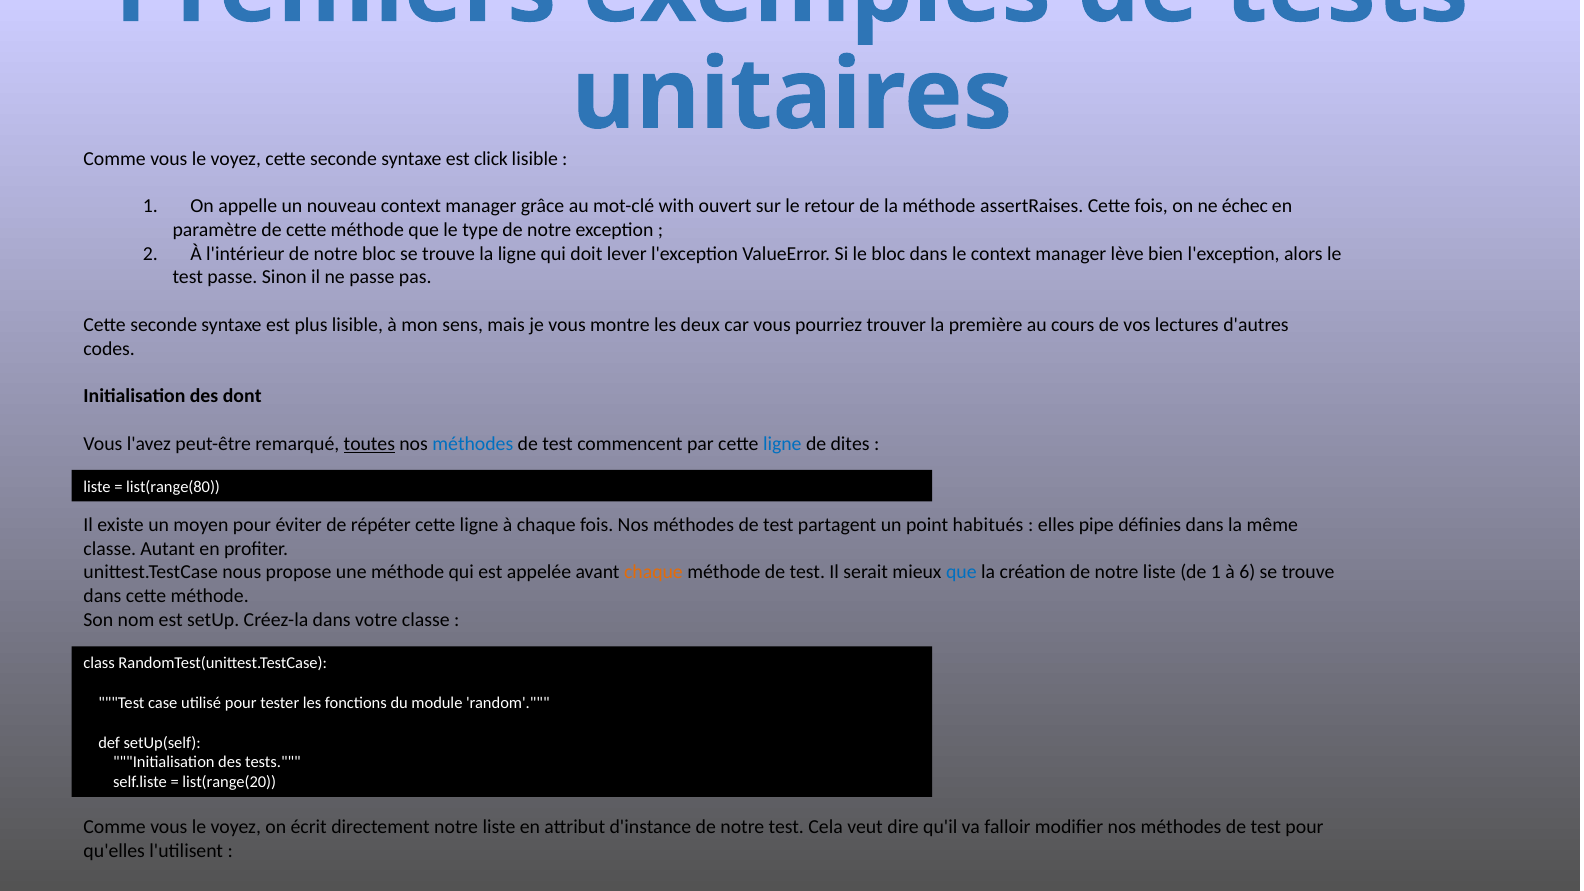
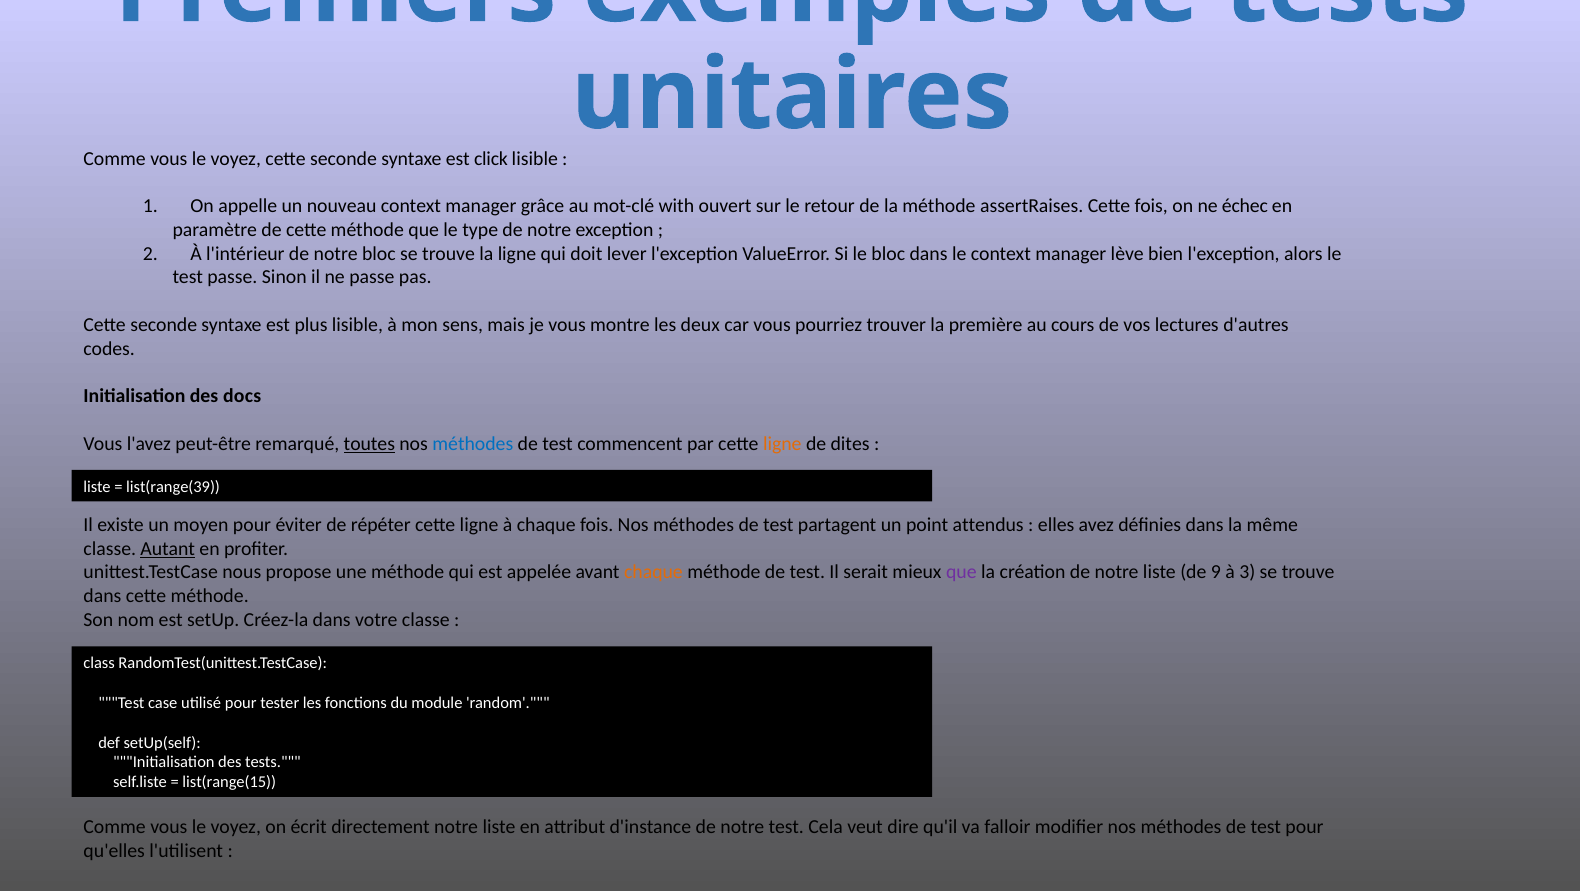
dont: dont -> docs (242, 396)
ligne colour: blue -> orange (782, 444)
list(range(80: list(range(80 -> list(range(39 (173, 487)
habitués: habitués -> attendus (988, 525)
pipe: pipe -> avez (1096, 525)
Autant underline: none -> present (168, 549)
que colour: blue -> purple (961, 572)
de 1: 1 -> 9 (1216, 572)
6: 6 -> 3 (1247, 572)
list(range(20: list(range(20 -> list(range(15 (229, 782)
